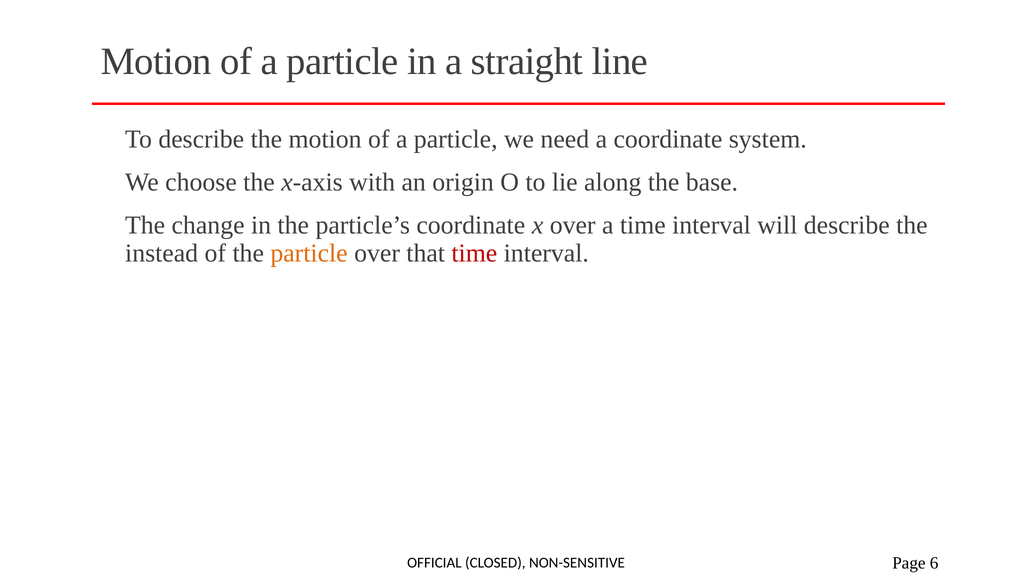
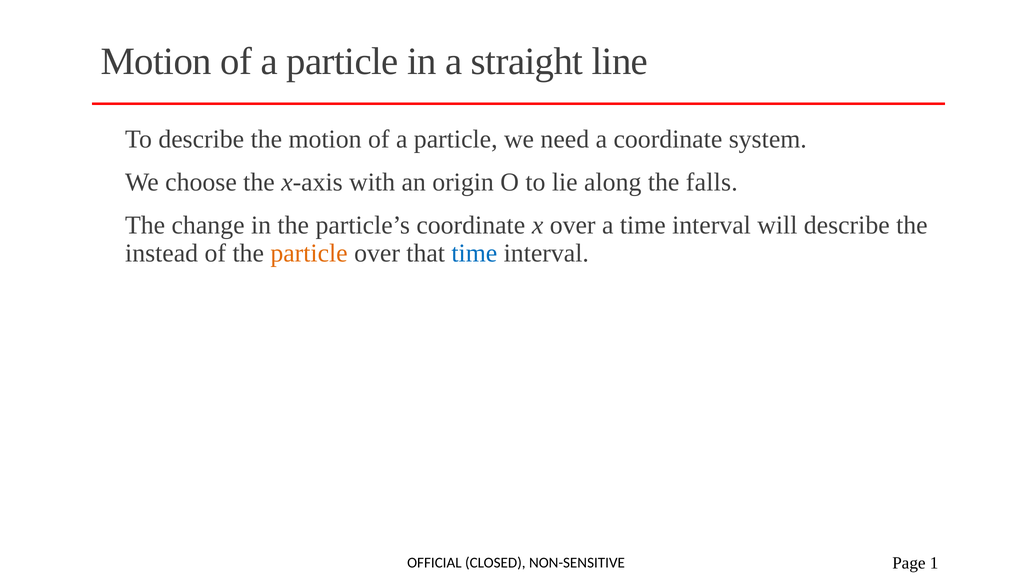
base: base -> falls (712, 182)
time colour: red -> blue (474, 253)
6: 6 -> 1 (934, 563)
